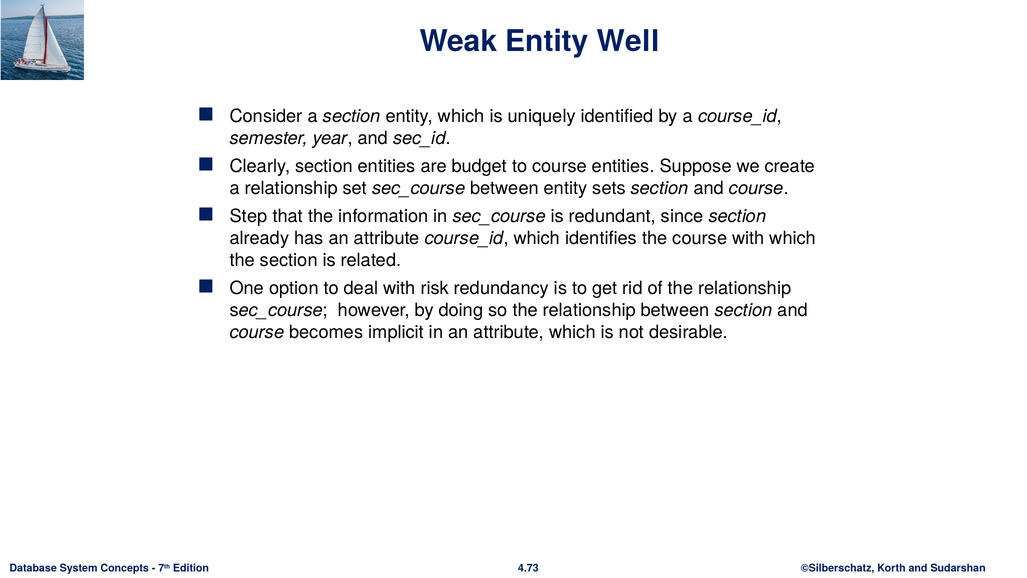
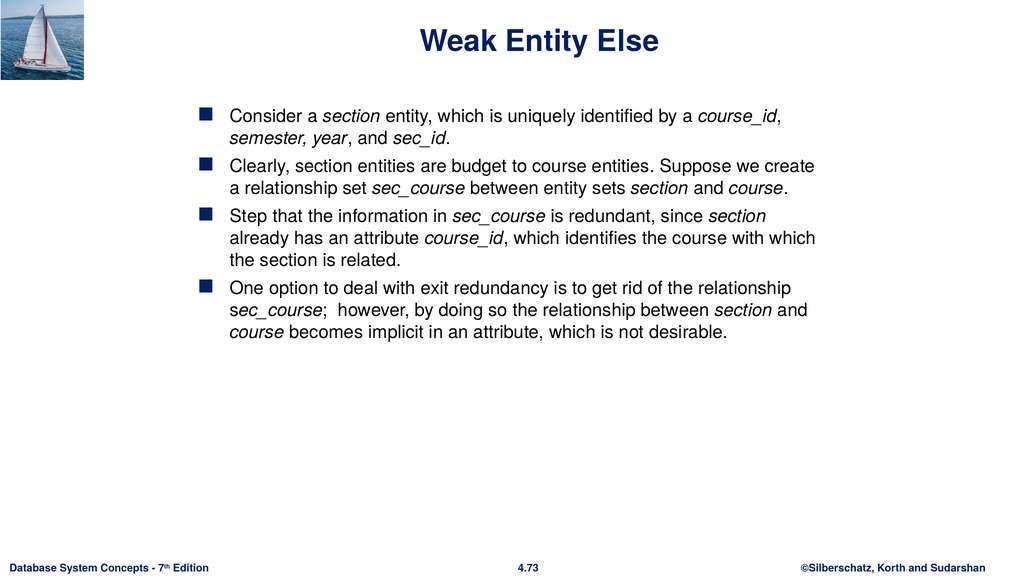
Well: Well -> Else (628, 41)
risk: risk -> exit (435, 288)
